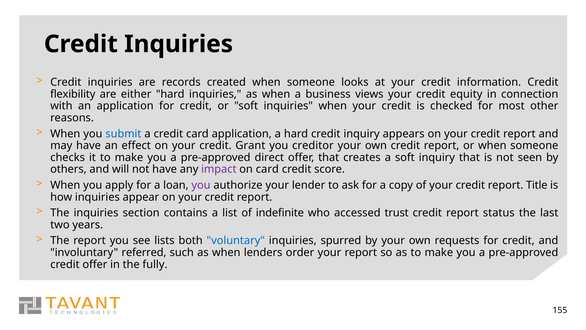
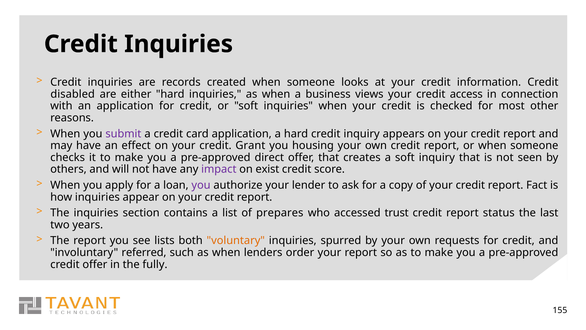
flexibility: flexibility -> disabled (73, 94)
equity: equity -> access (466, 94)
submit colour: blue -> purple (123, 134)
creditor: creditor -> housing (313, 145)
on card: card -> exist (267, 169)
Title: Title -> Fact (537, 185)
indefinite: indefinite -> prepares (280, 213)
voluntary colour: blue -> orange (236, 240)
